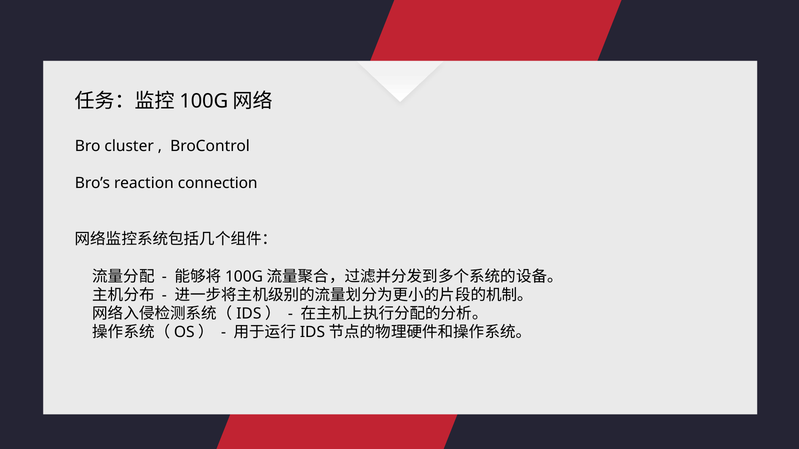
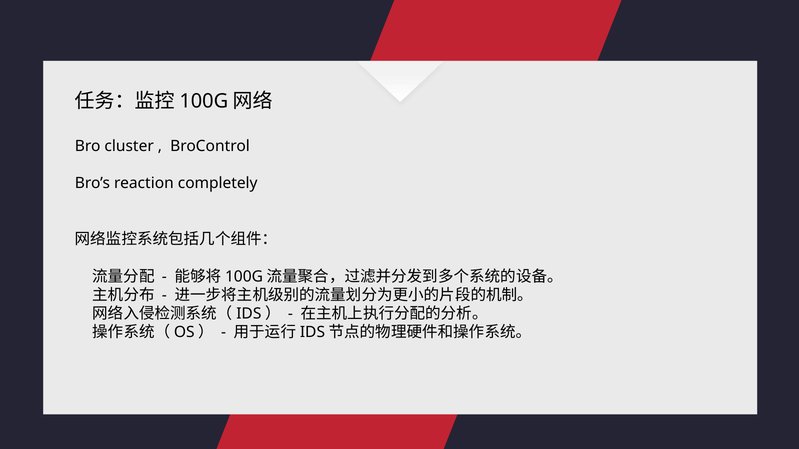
connection: connection -> completely (218, 183)
